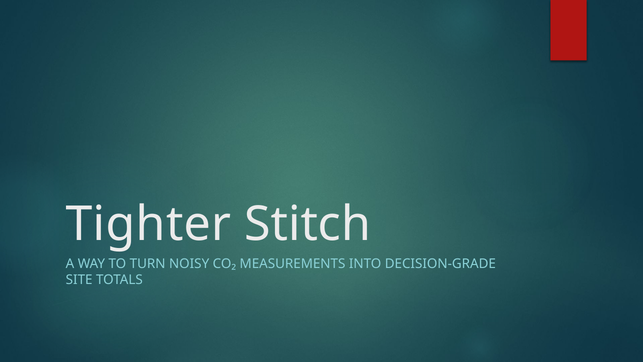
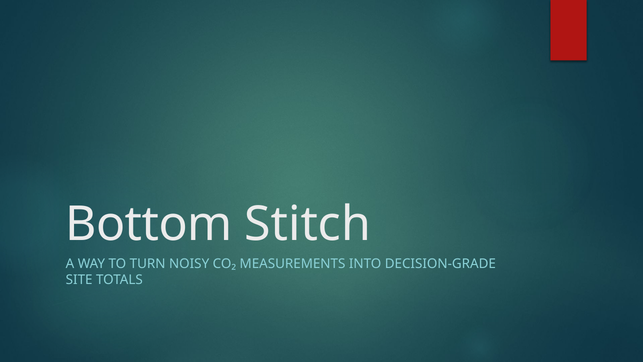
Tighter: Tighter -> Bottom (149, 224)
